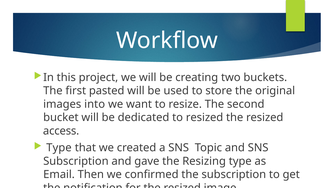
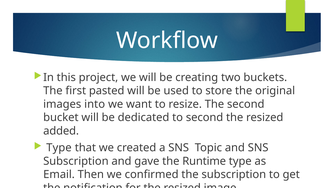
to resized: resized -> second (205, 117)
access: access -> added (61, 131)
Resizing: Resizing -> Runtime (204, 161)
